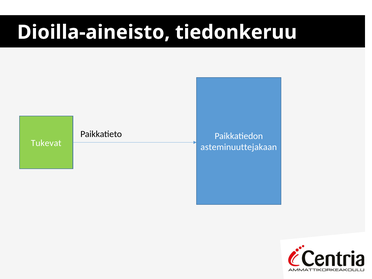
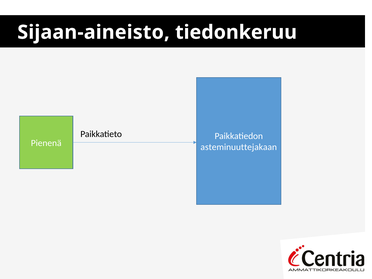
Dioilla-aineisto: Dioilla-aineisto -> Sijaan-aineisto (93, 32)
Tukevat: Tukevat -> Pienenä (46, 143)
